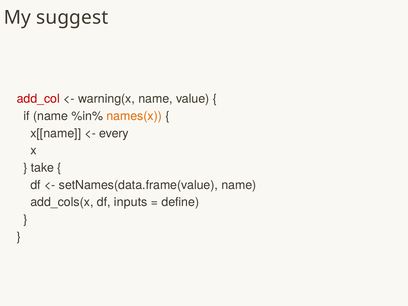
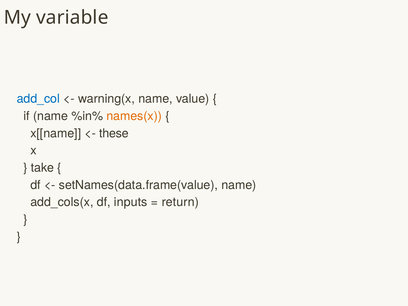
suggest: suggest -> variable (72, 18)
add_col colour: red -> blue (38, 99)
every: every -> these (114, 133)
define: define -> return (180, 202)
